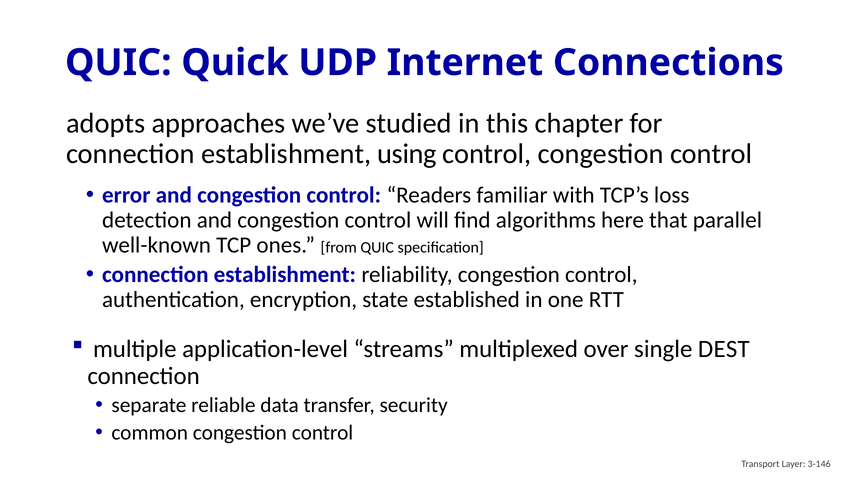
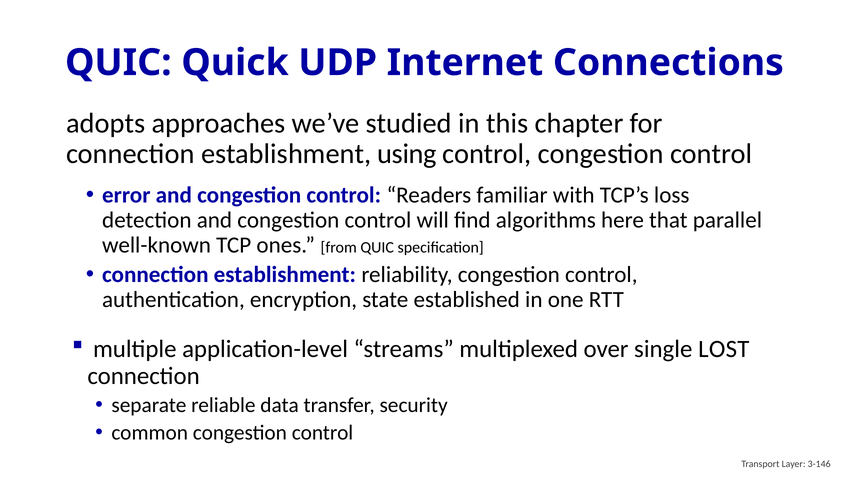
DEST: DEST -> LOST (724, 349)
